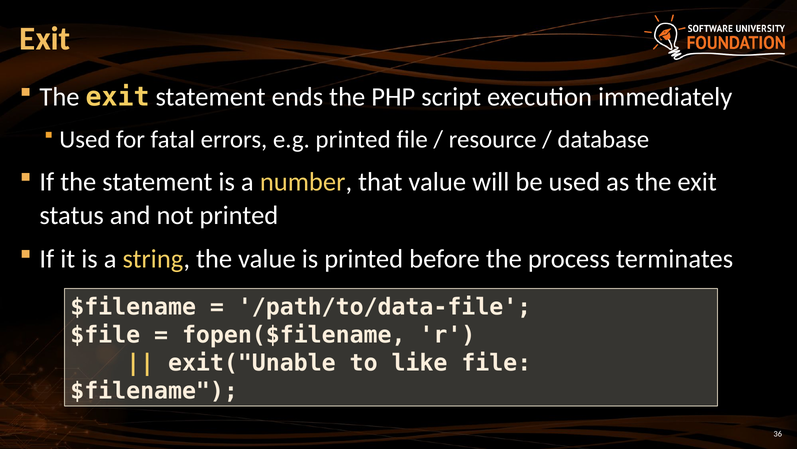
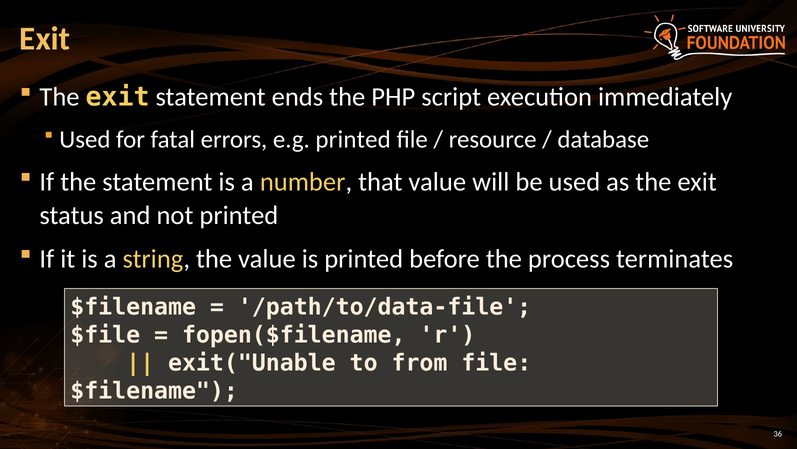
like: like -> from (419, 362)
